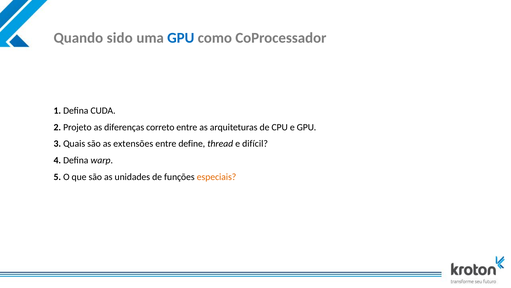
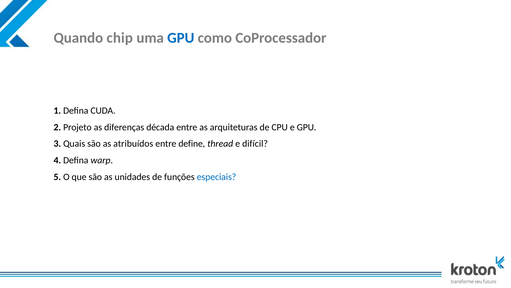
sido: sido -> chip (120, 38)
correto: correto -> década (160, 127)
extensões: extensões -> atribuídos (133, 143)
especiais colour: orange -> blue (217, 177)
